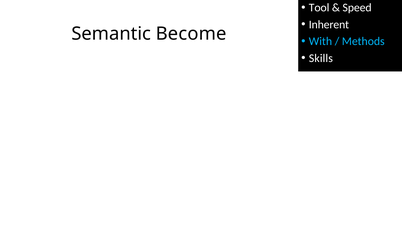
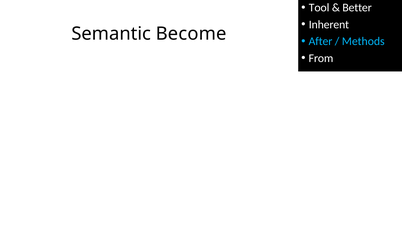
Speed: Speed -> Better (357, 8)
With: With -> After (321, 41)
Skills: Skills -> From (321, 58)
